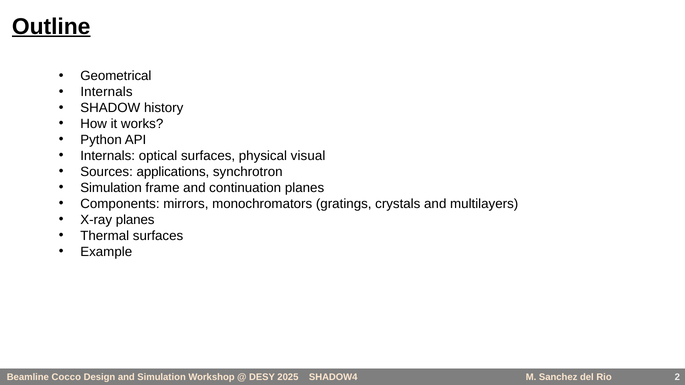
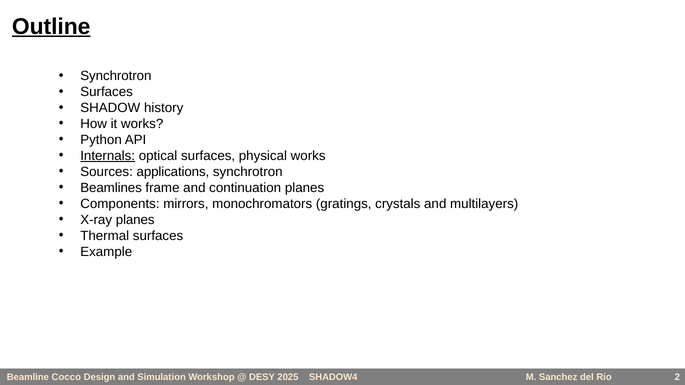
Geometrical: Geometrical -> Synchrotron (116, 76)
Internals: Internals -> Surfaces (107, 92)
Internals underline: none -> present (108, 156)
physical visual: visual -> works (308, 156)
Simulation: Simulation -> Beamlines (111, 188)
